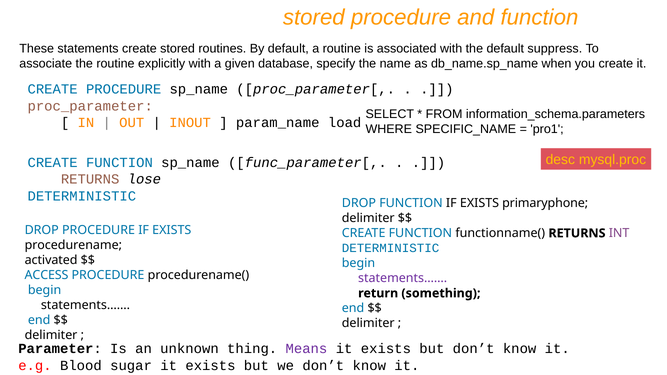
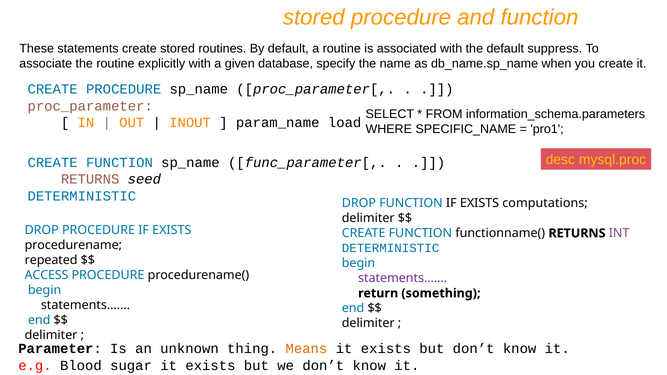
lose: lose -> seed (144, 179)
primaryphone: primaryphone -> computations (545, 203)
activated: activated -> repeated (51, 260)
Means colour: purple -> orange (306, 349)
